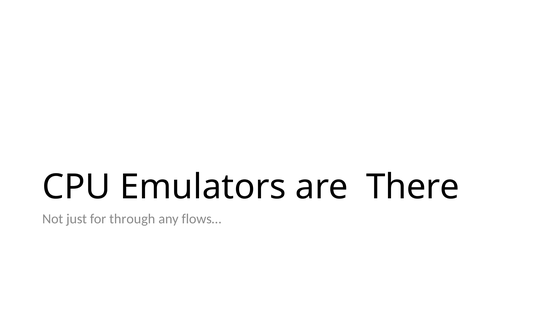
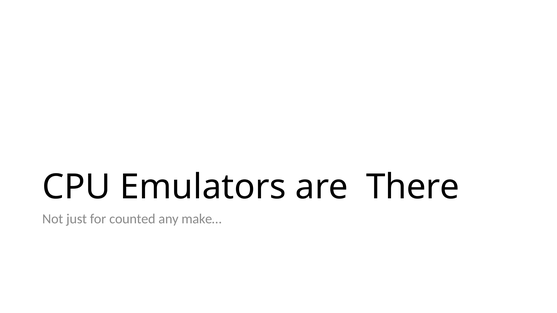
through: through -> counted (132, 219)
flows…: flows… -> make… (202, 219)
